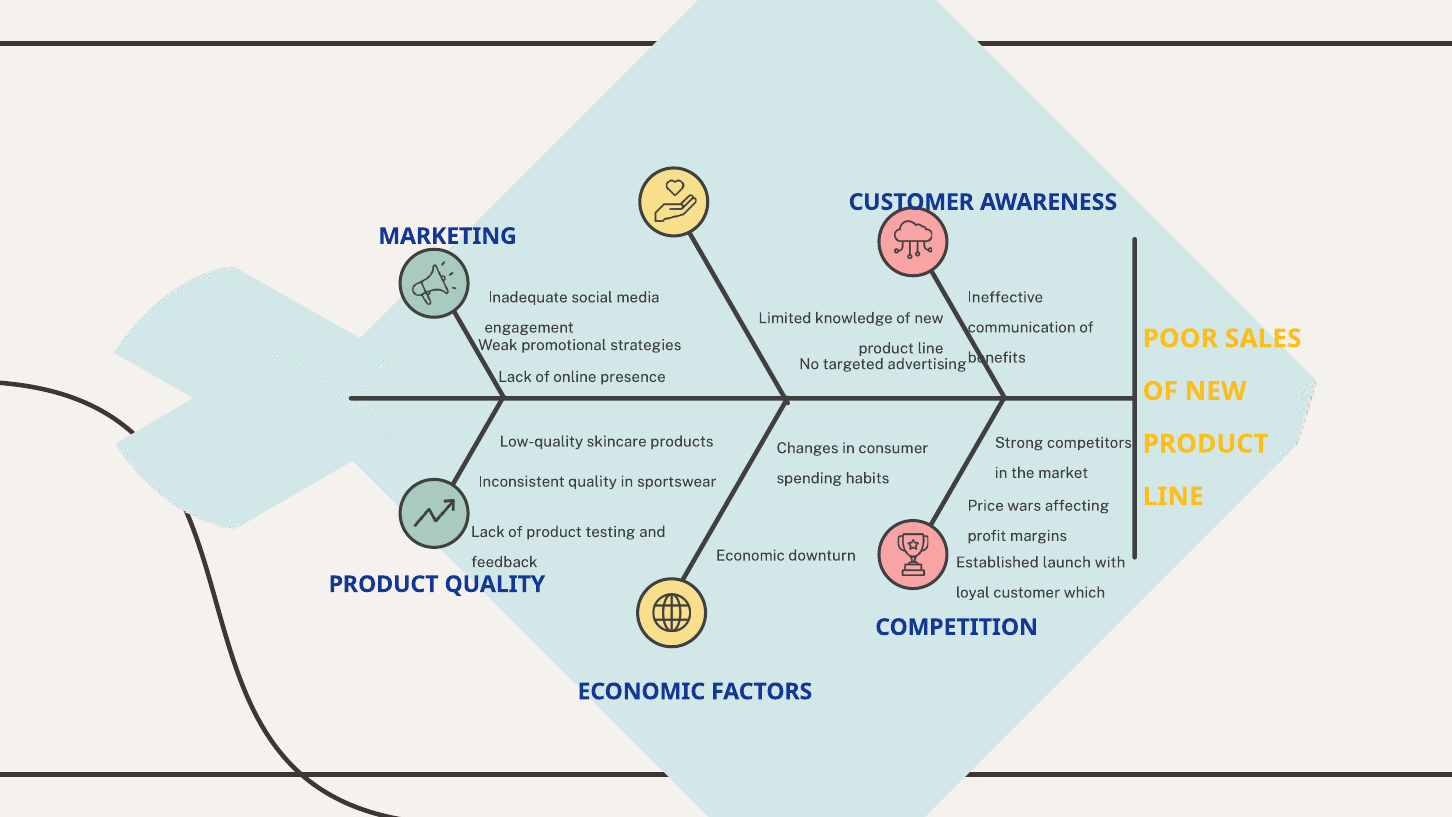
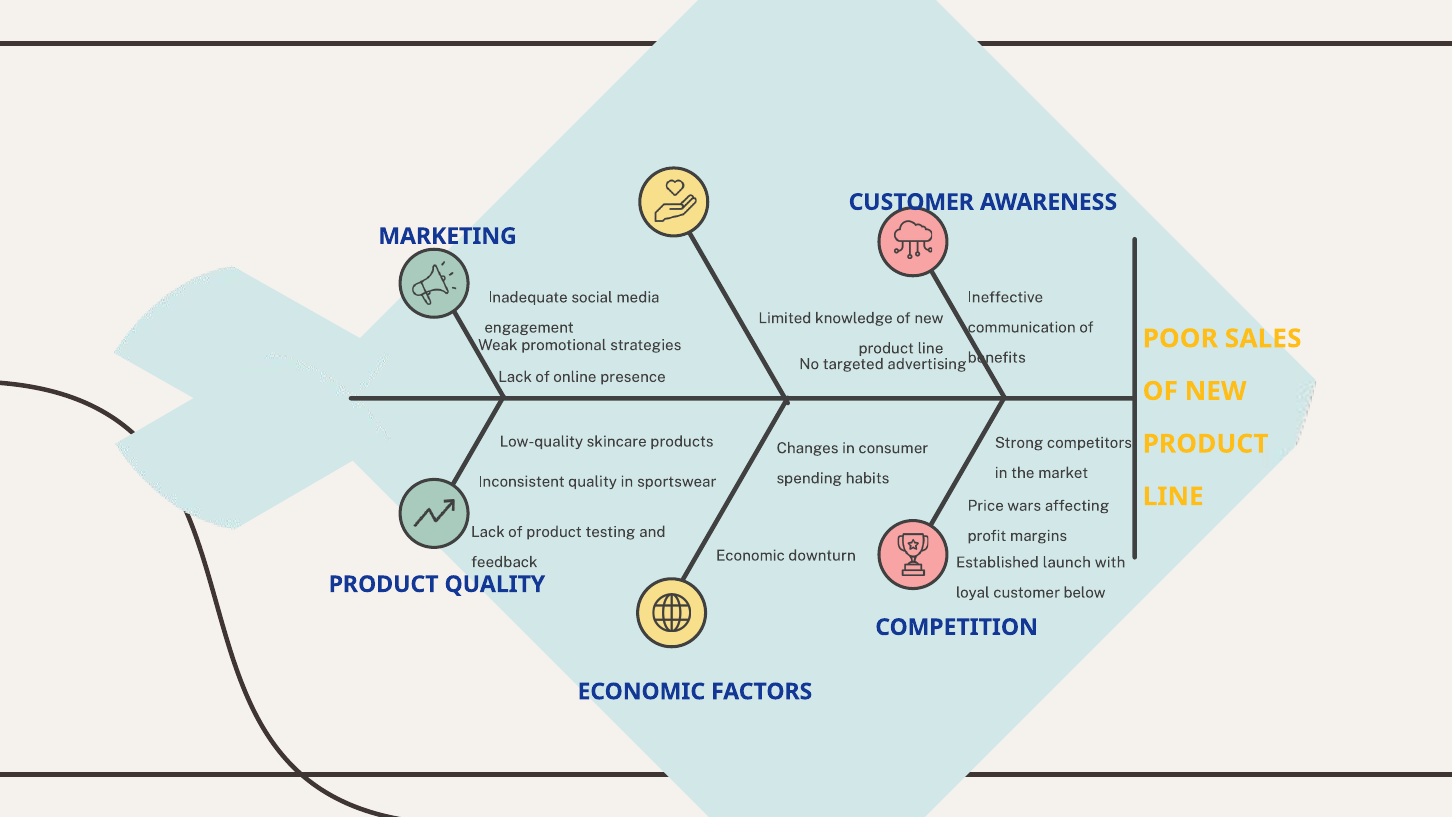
which: which -> below (1085, 592)
